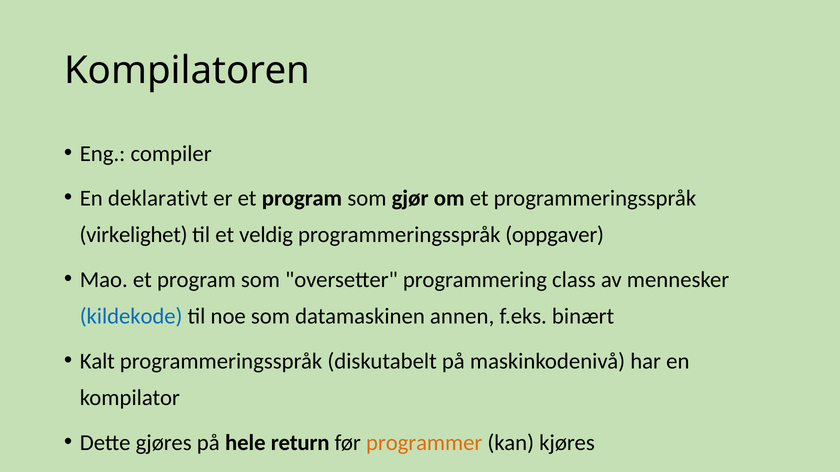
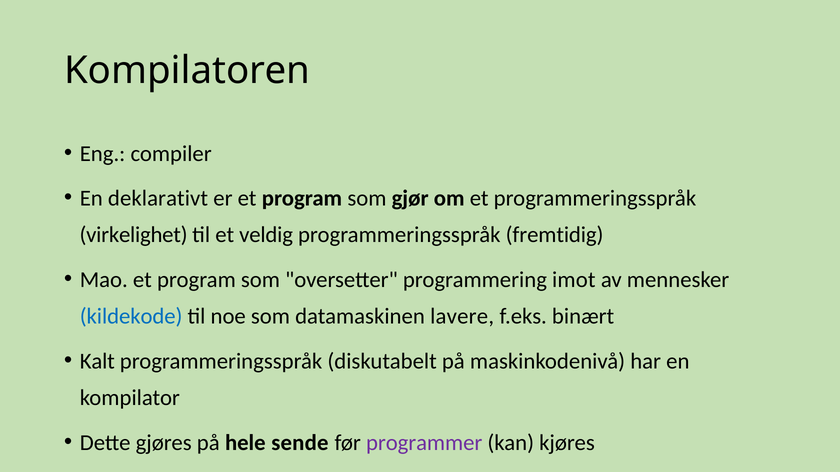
oppgaver: oppgaver -> fremtidig (555, 235)
class: class -> imot (574, 280)
annen: annen -> lavere (462, 317)
return: return -> sende (300, 443)
programmer colour: orange -> purple (424, 443)
